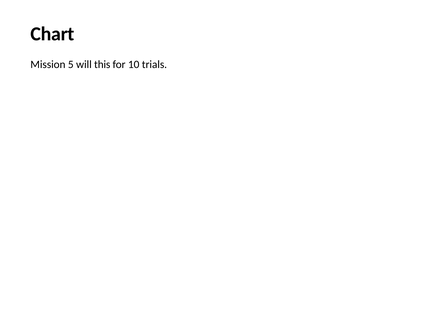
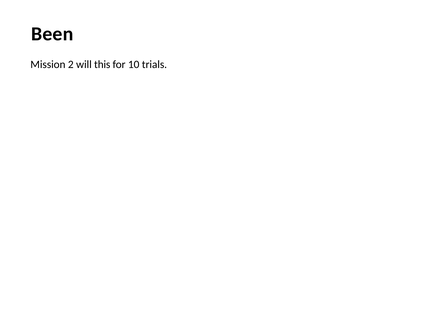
Chart: Chart -> Been (52, 34)
5: 5 -> 2 (71, 65)
